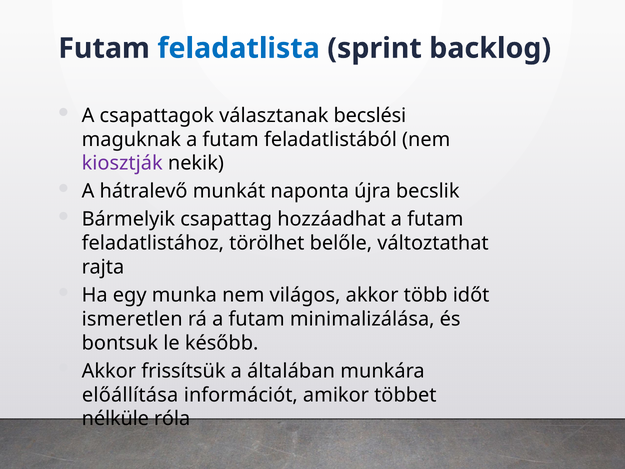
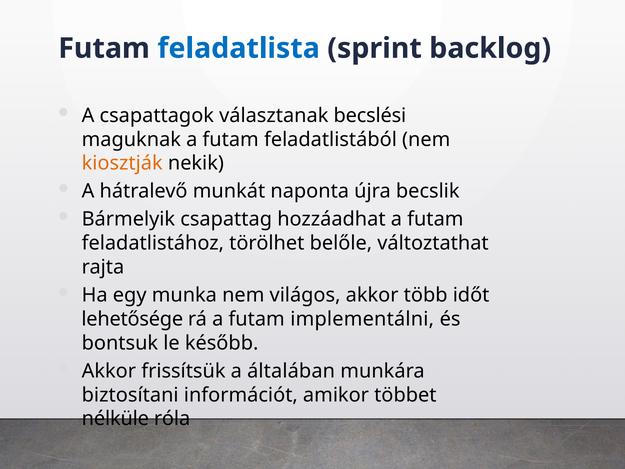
kiosztják colour: purple -> orange (122, 163)
ismeretlen: ismeretlen -> lehetősége (132, 319)
minimalizálása: minimalizálása -> implementálni (362, 319)
előállítása: előállítása -> biztosítani (130, 395)
